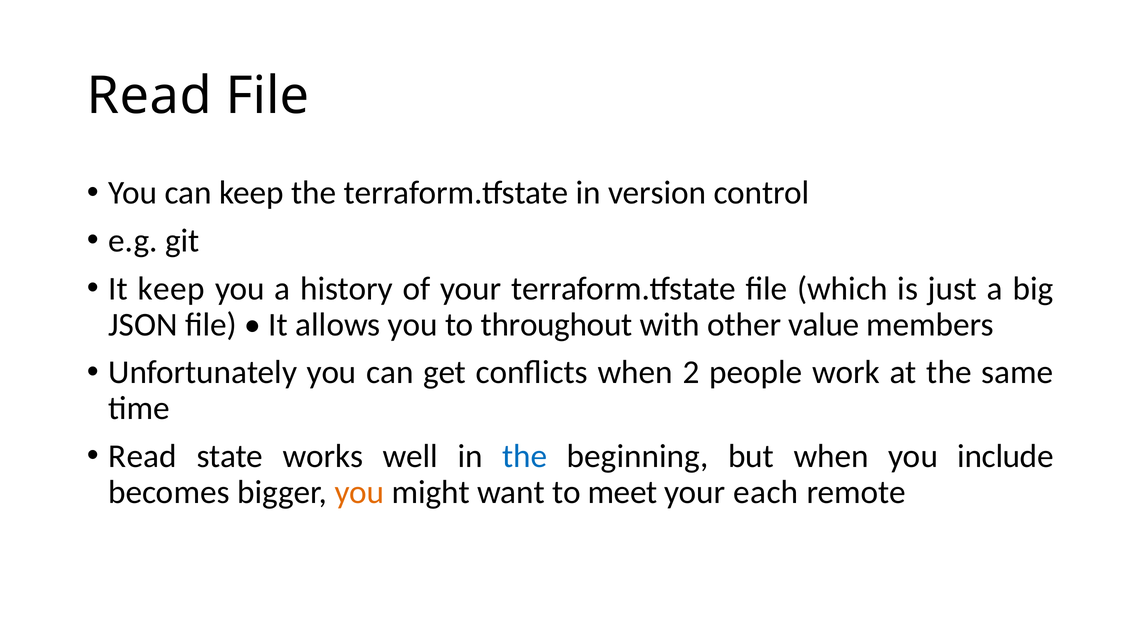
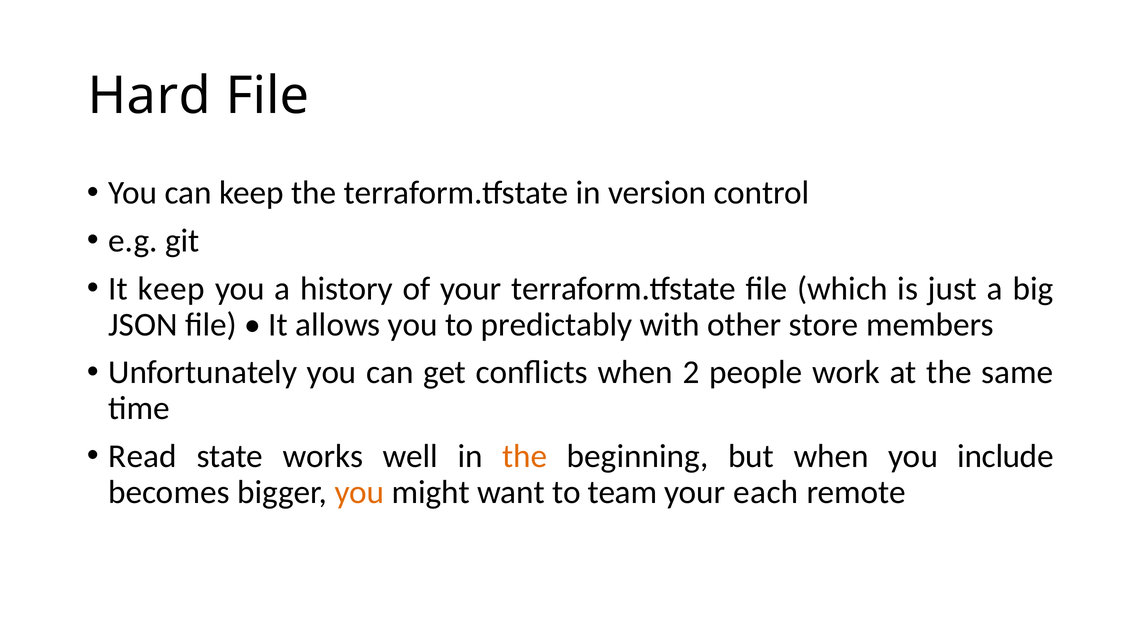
Read: Read -> Hard (149, 96)
throughout: throughout -> predictably (557, 325)
value: value -> store (824, 325)
the colour: blue -> orange (525, 456)
meet: meet -> team (623, 492)
